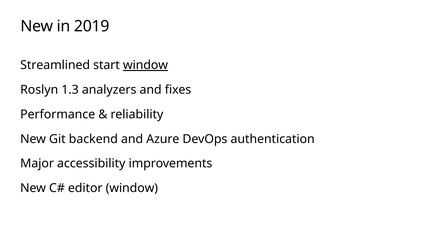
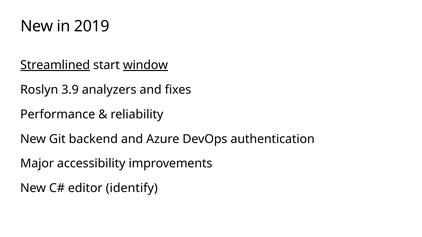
Streamlined underline: none -> present (55, 65)
1.3: 1.3 -> 3.9 (70, 90)
editor window: window -> identify (132, 188)
